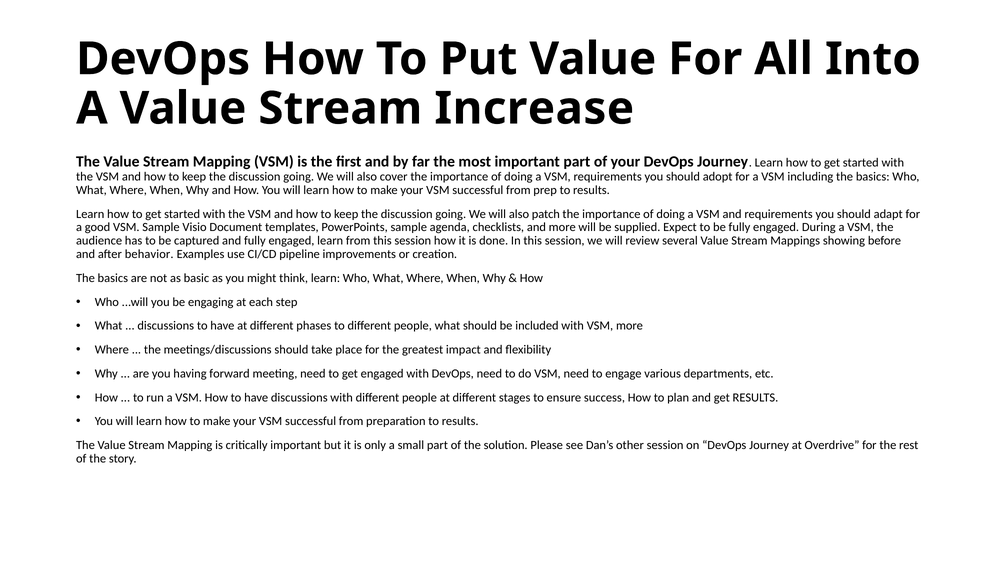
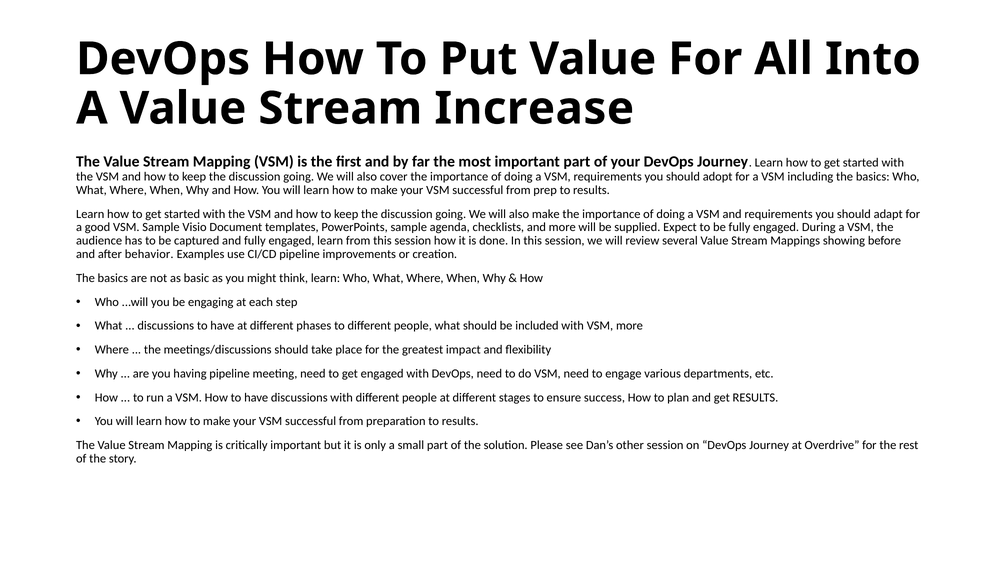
also patch: patch -> make (546, 214)
having forward: forward -> pipeline (230, 374)
